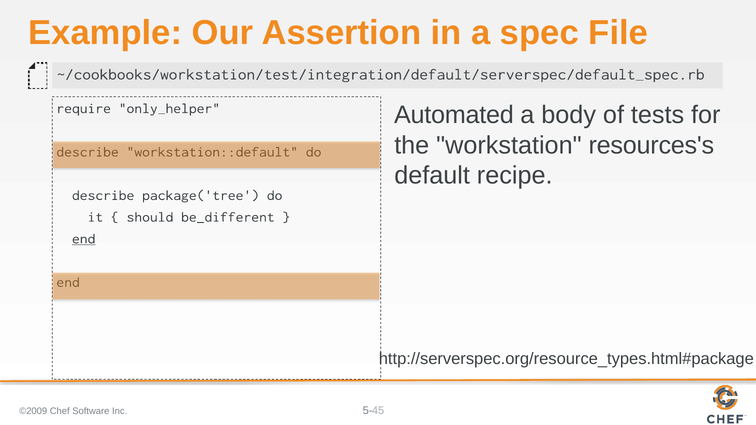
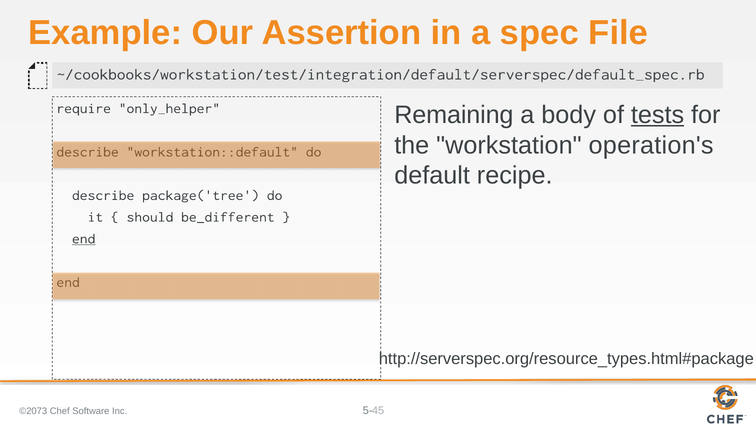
Automated: Automated -> Remaining (454, 115)
tests underline: none -> present (658, 115)
resources's: resources's -> operation's (651, 145)
©2009: ©2009 -> ©2073 (33, 411)
